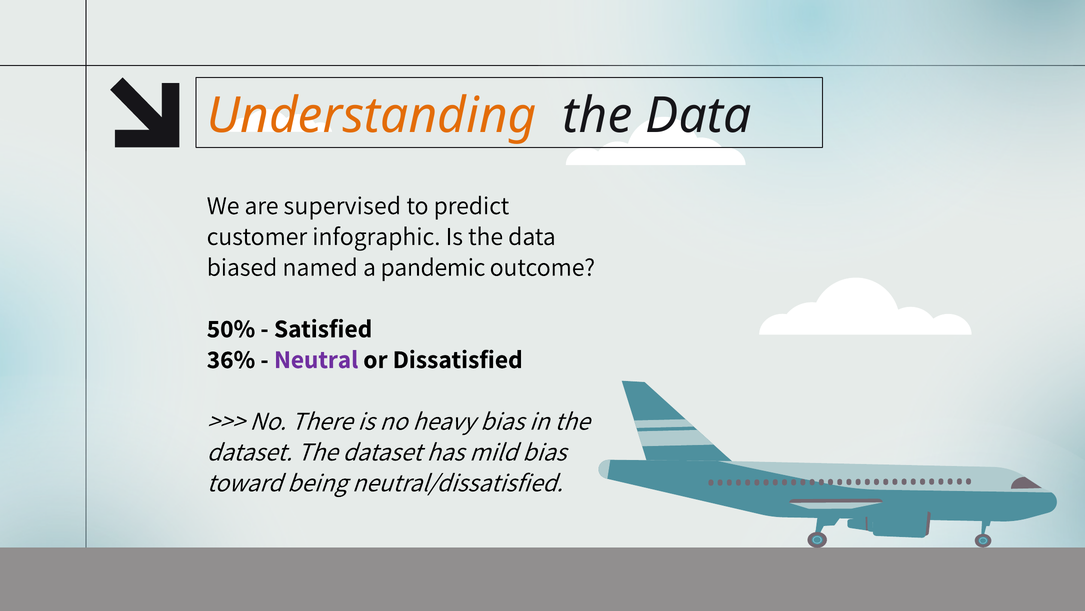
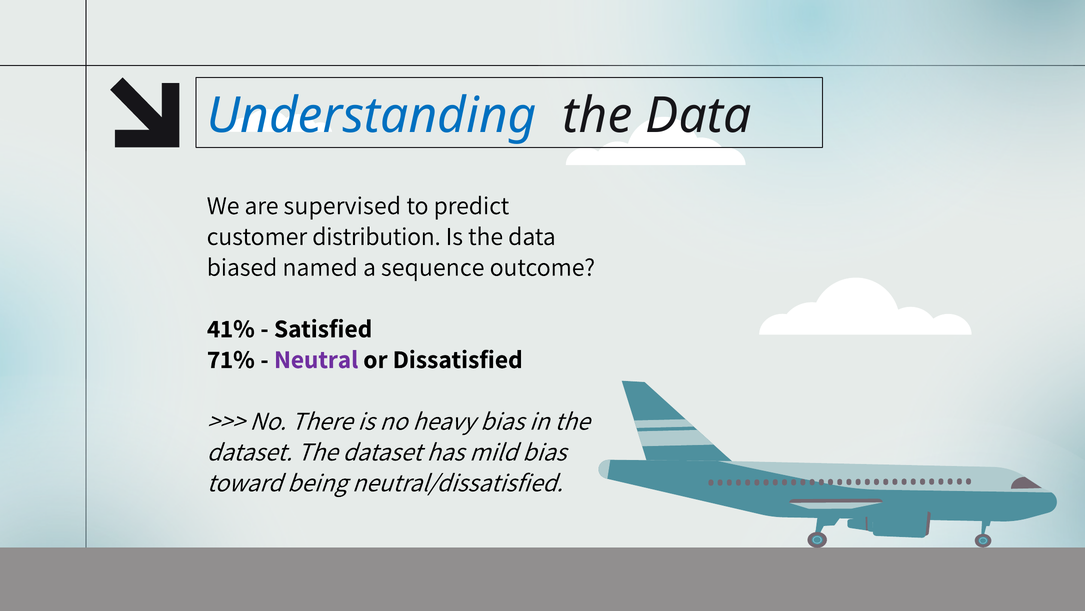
Understanding colour: orange -> blue (372, 116)
infographic: infographic -> distribution (377, 236)
pandemic: pandemic -> sequence (433, 267)
50%: 50% -> 41% (231, 328)
36%: 36% -> 71% (231, 359)
